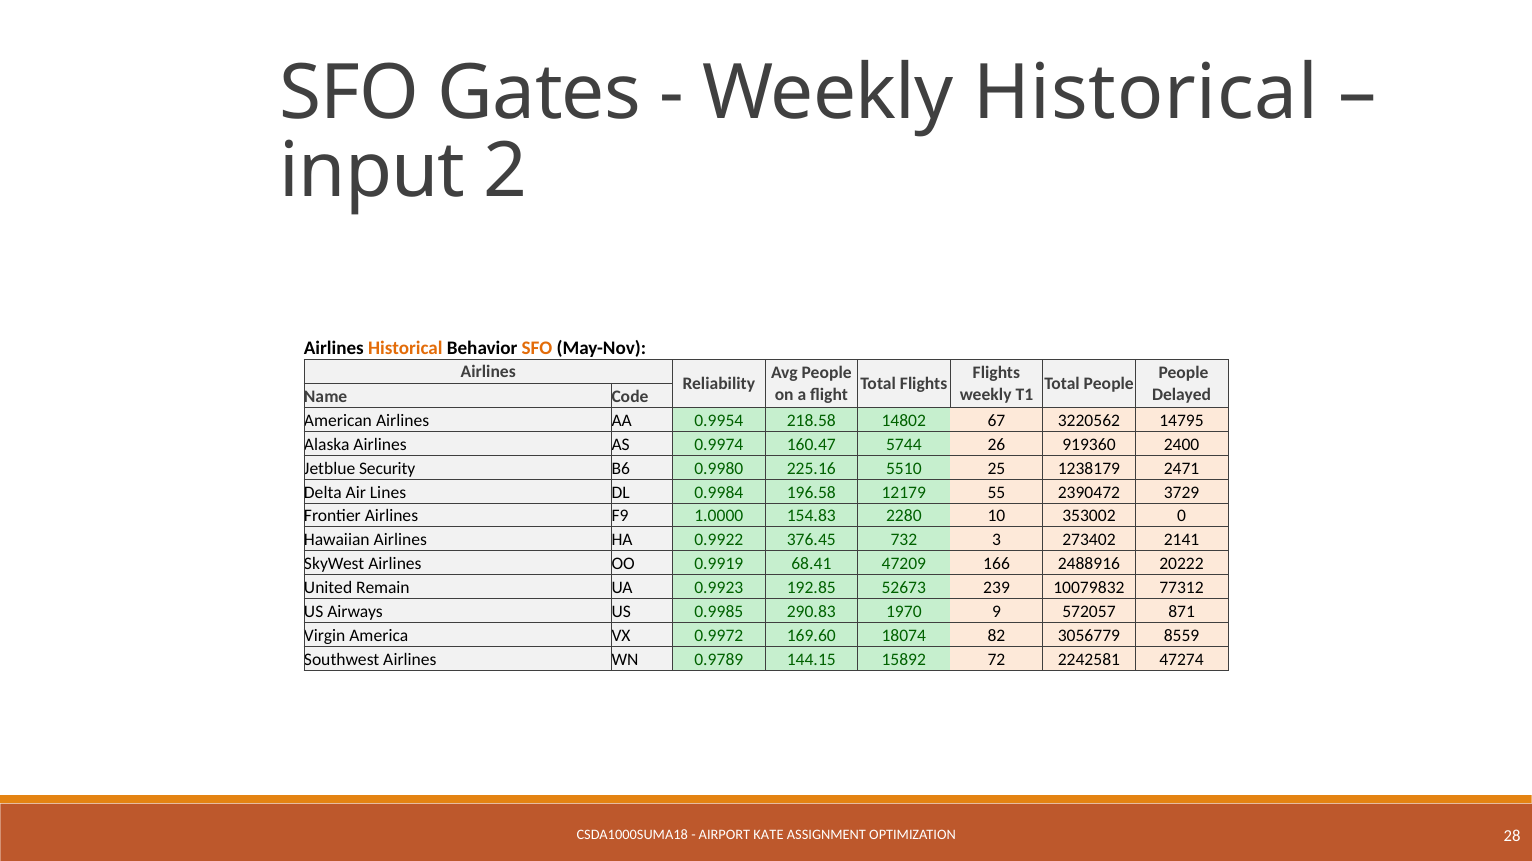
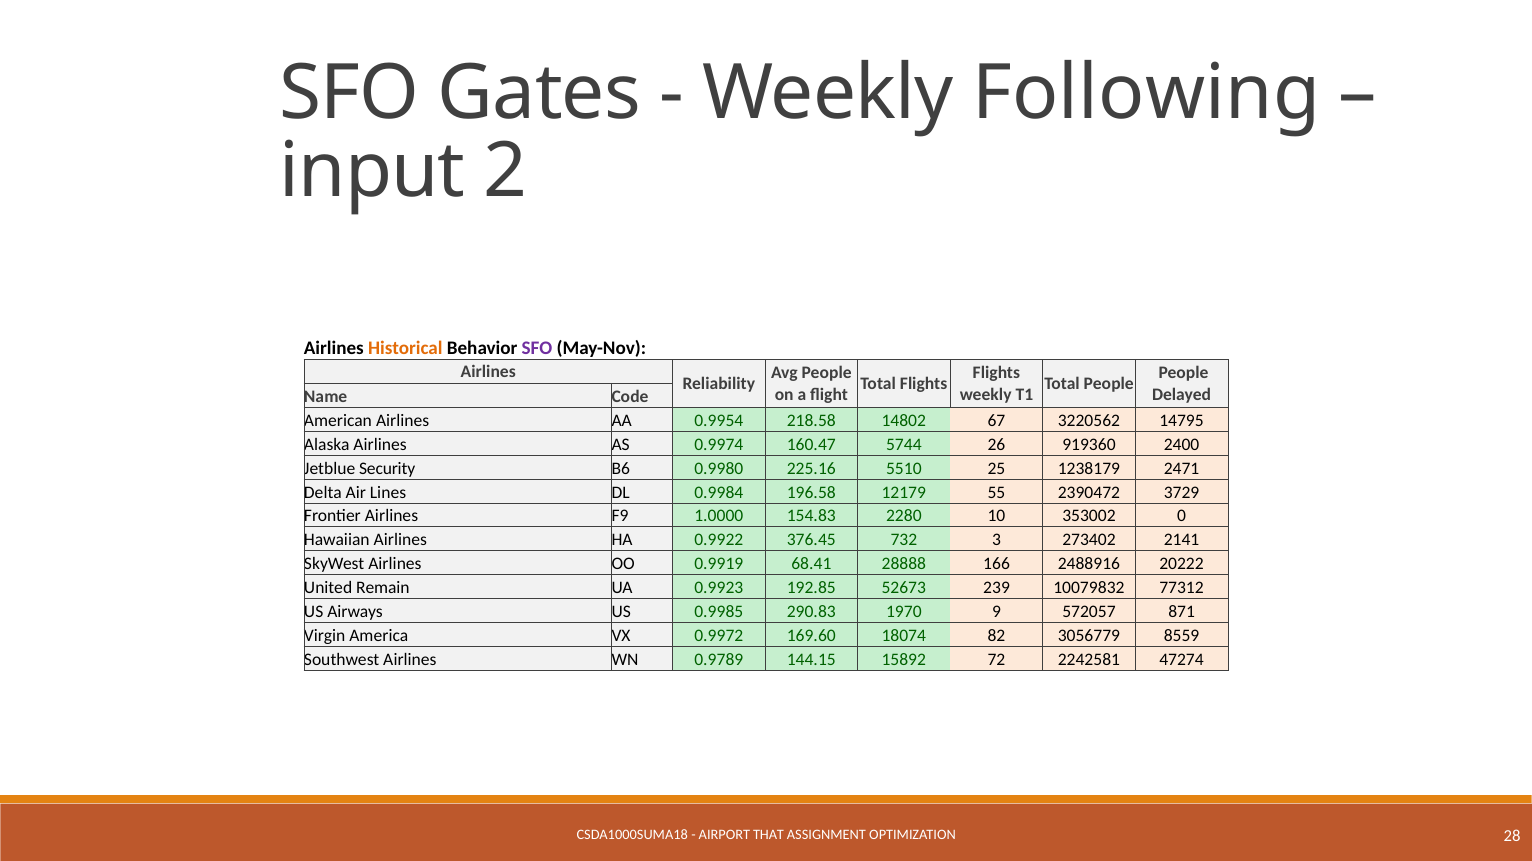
Weekly Historical: Historical -> Following (1146, 93)
SFO colour: orange -> purple (537, 348)
47209: 47209 -> 28888 (904, 564)
KATE: KATE -> THAT (769, 836)
